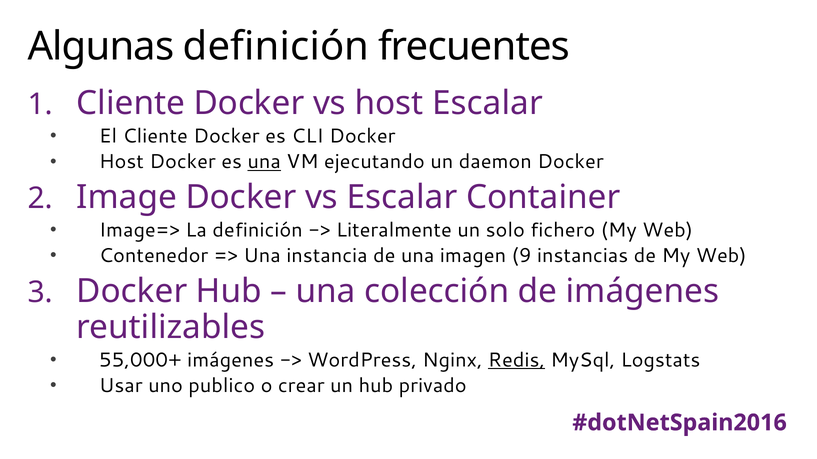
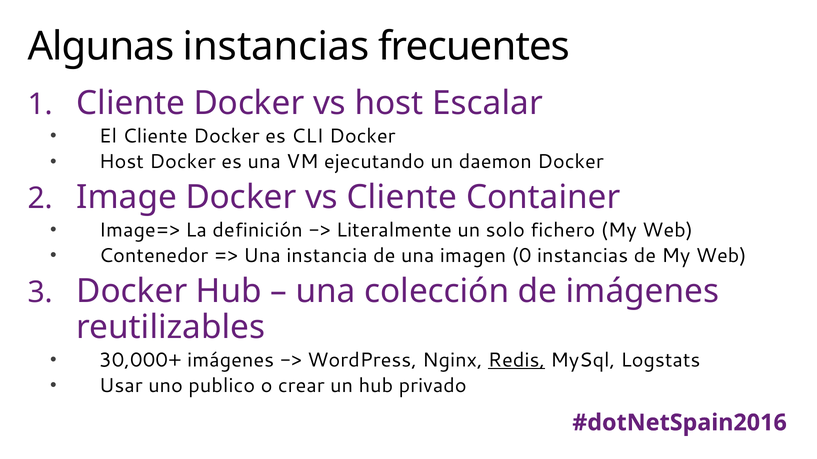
Algunas definición: definición -> instancias (276, 47)
una underline: present -> none (264, 162)
vs Escalar: Escalar -> Cliente (402, 197)
9: 9 -> 0 (522, 256)
55,000+: 55,000+ -> 30,000+ (140, 360)
